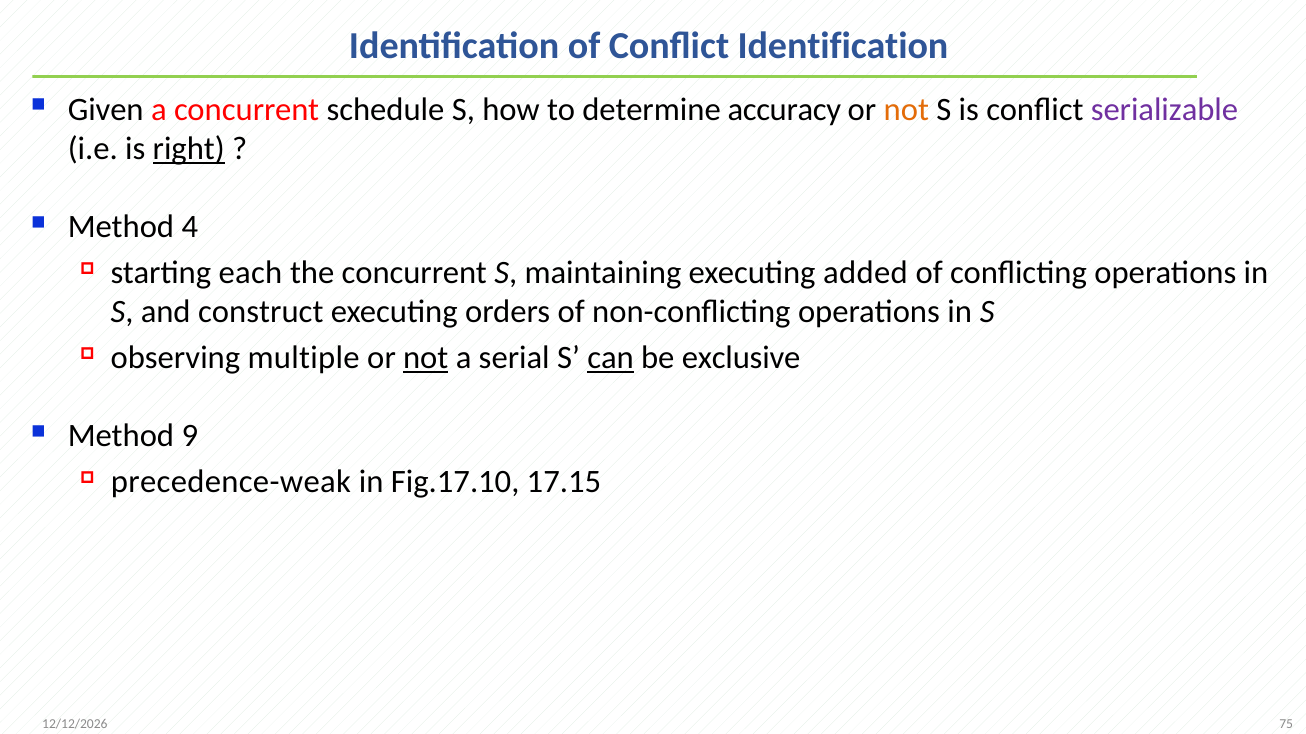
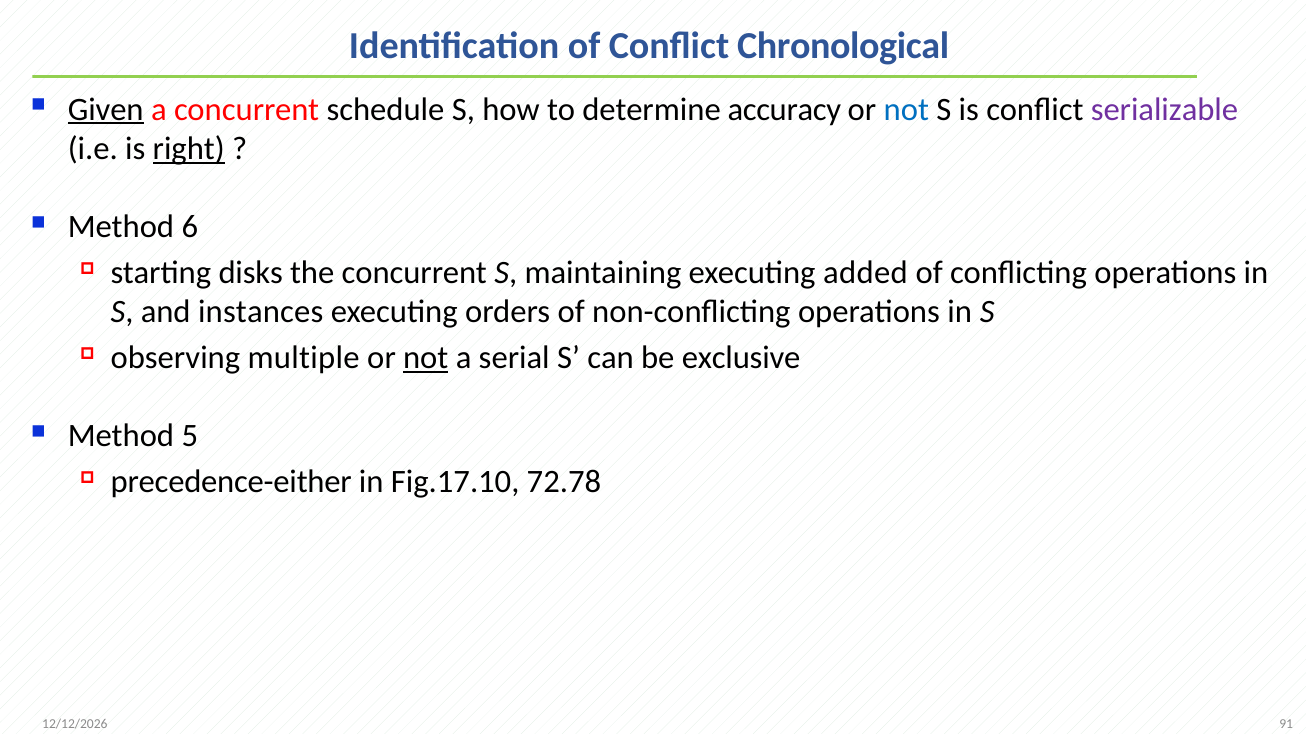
Conflict Identification: Identification -> Chronological (843, 46)
Given underline: none -> present (106, 110)
not colour: orange -> blue (906, 110)
4: 4 -> 6 (190, 227)
each: each -> disks (251, 273)
construct: construct -> instances (261, 312)
can underline: present -> none (611, 358)
9: 9 -> 5 (190, 437)
precedence-weak: precedence-weak -> precedence-either (231, 483)
17.15: 17.15 -> 72.78 (564, 483)
75: 75 -> 91 (1286, 725)
